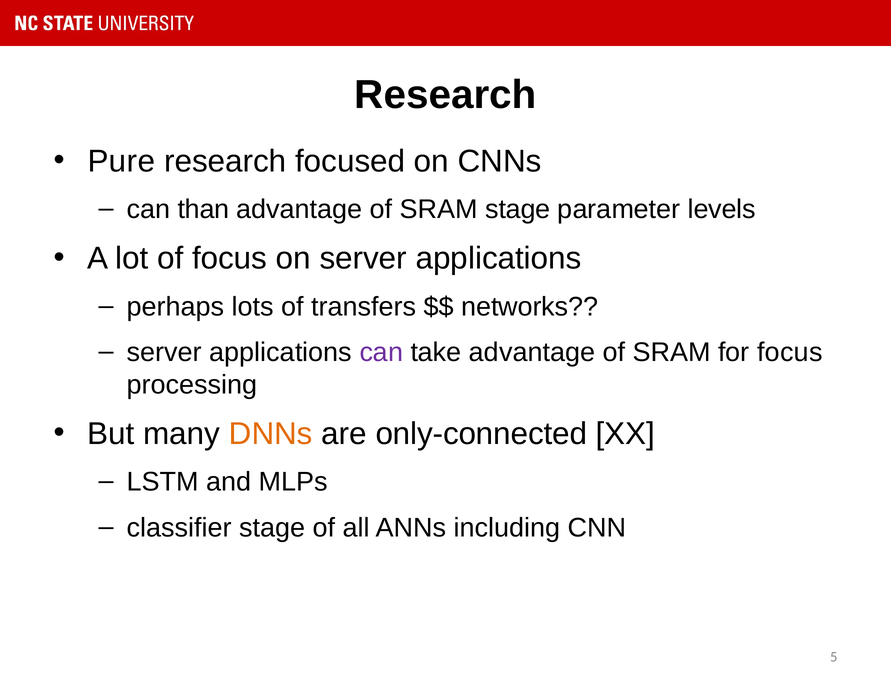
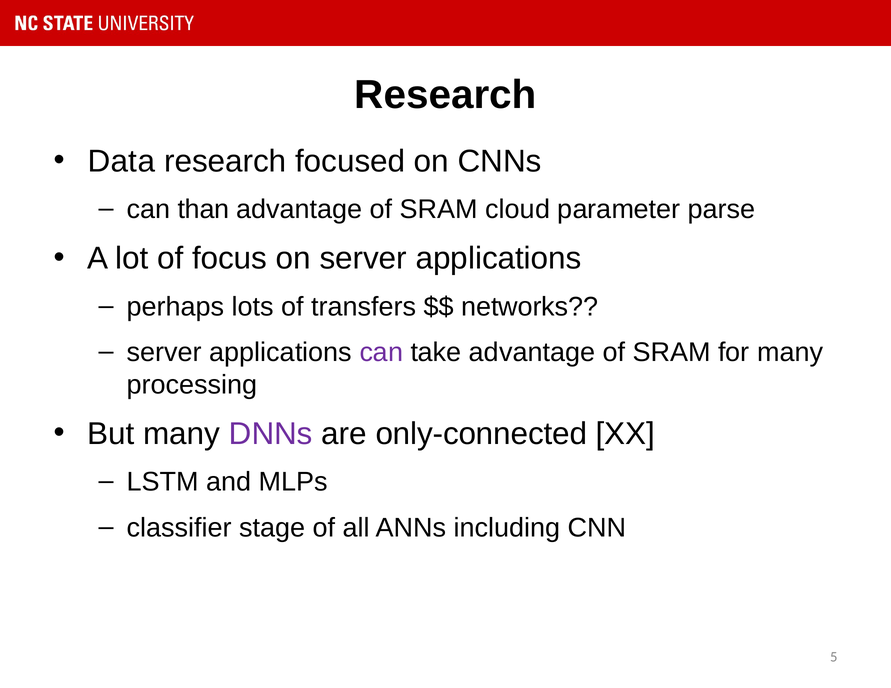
Pure: Pure -> Data (121, 161)
SRAM stage: stage -> cloud (518, 210)
levels: levels -> parse (722, 210)
for focus: focus -> many (790, 353)
DNNs colour: orange -> purple (271, 434)
